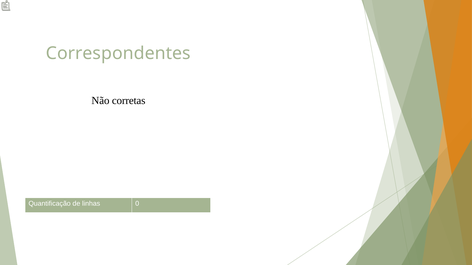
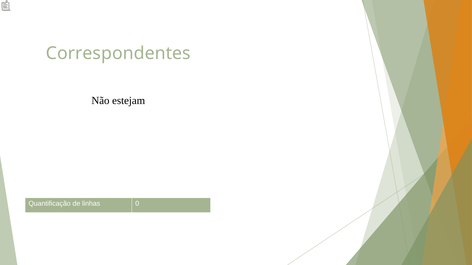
corretas: corretas -> estejam (129, 101)
